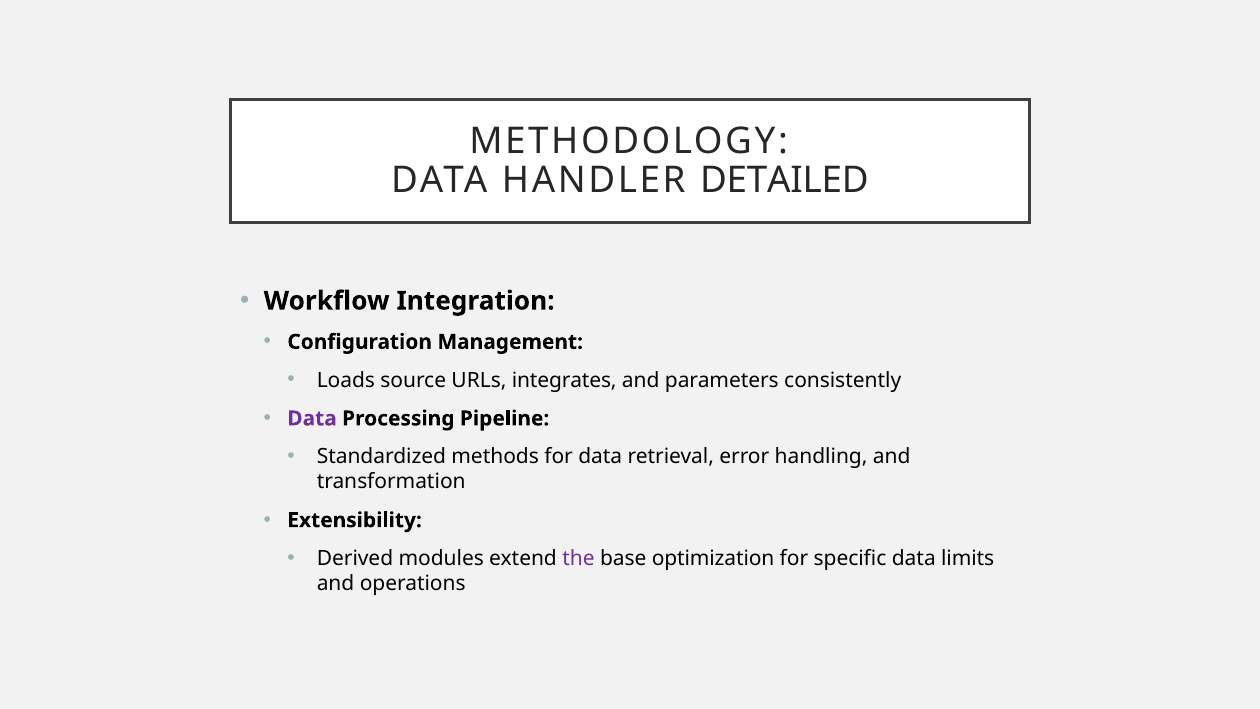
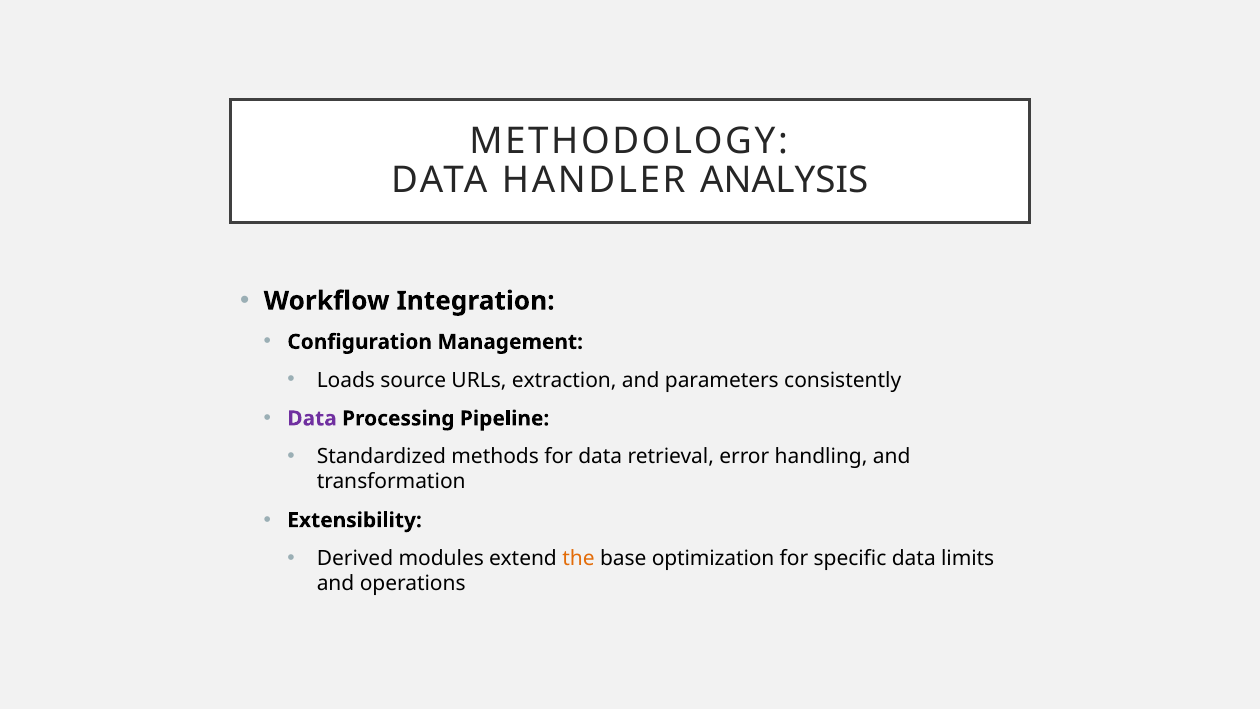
DETAILED: DETAILED -> ANALYSIS (784, 181)
integrates: integrates -> extraction (564, 380)
the colour: purple -> orange (579, 558)
